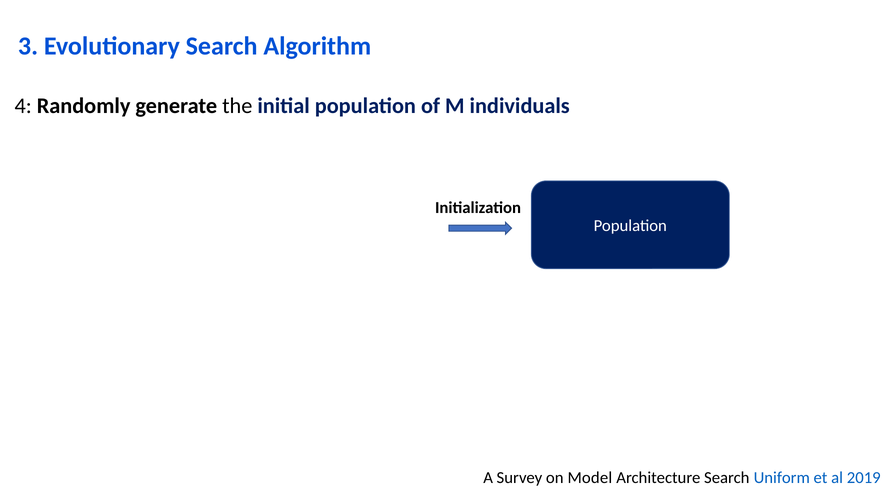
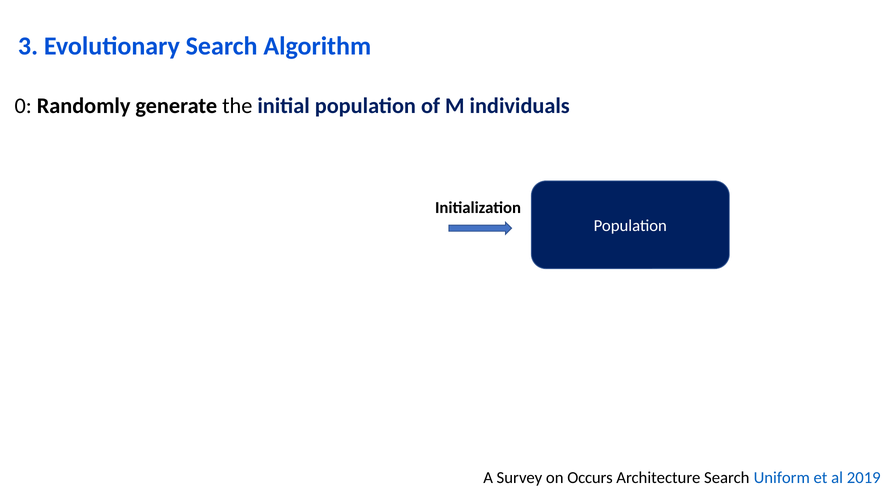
4: 4 -> 0 (23, 106)
Model: Model -> Occurs (590, 478)
